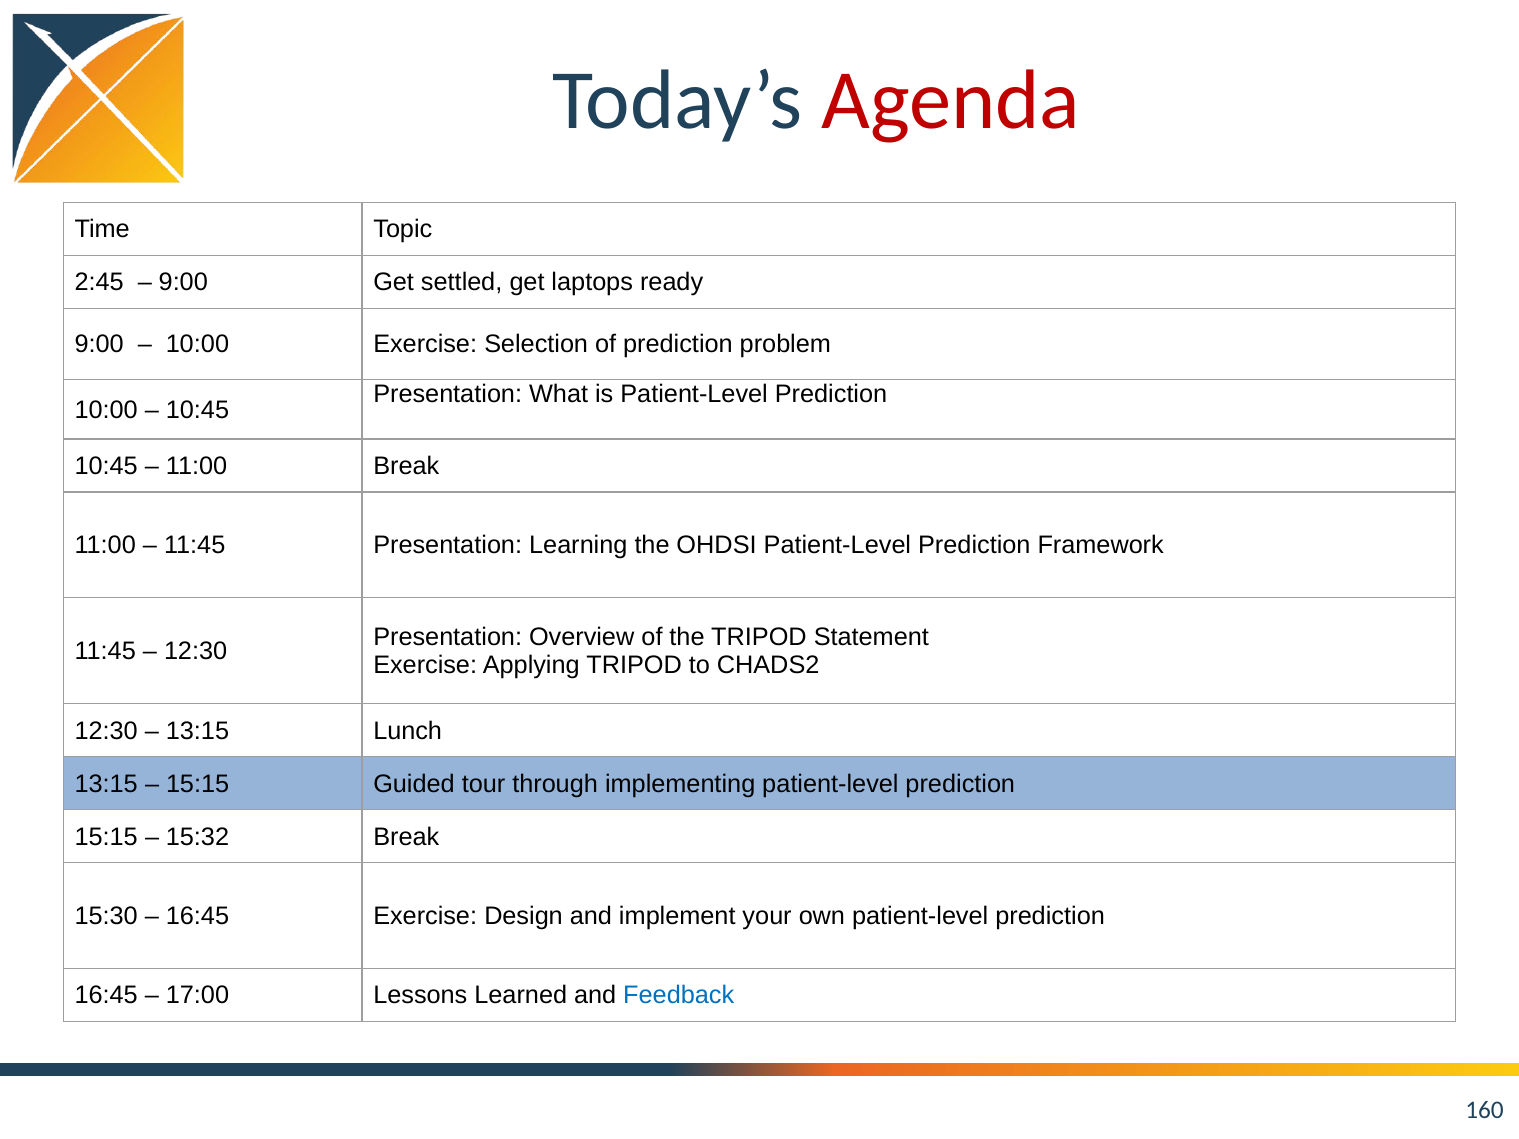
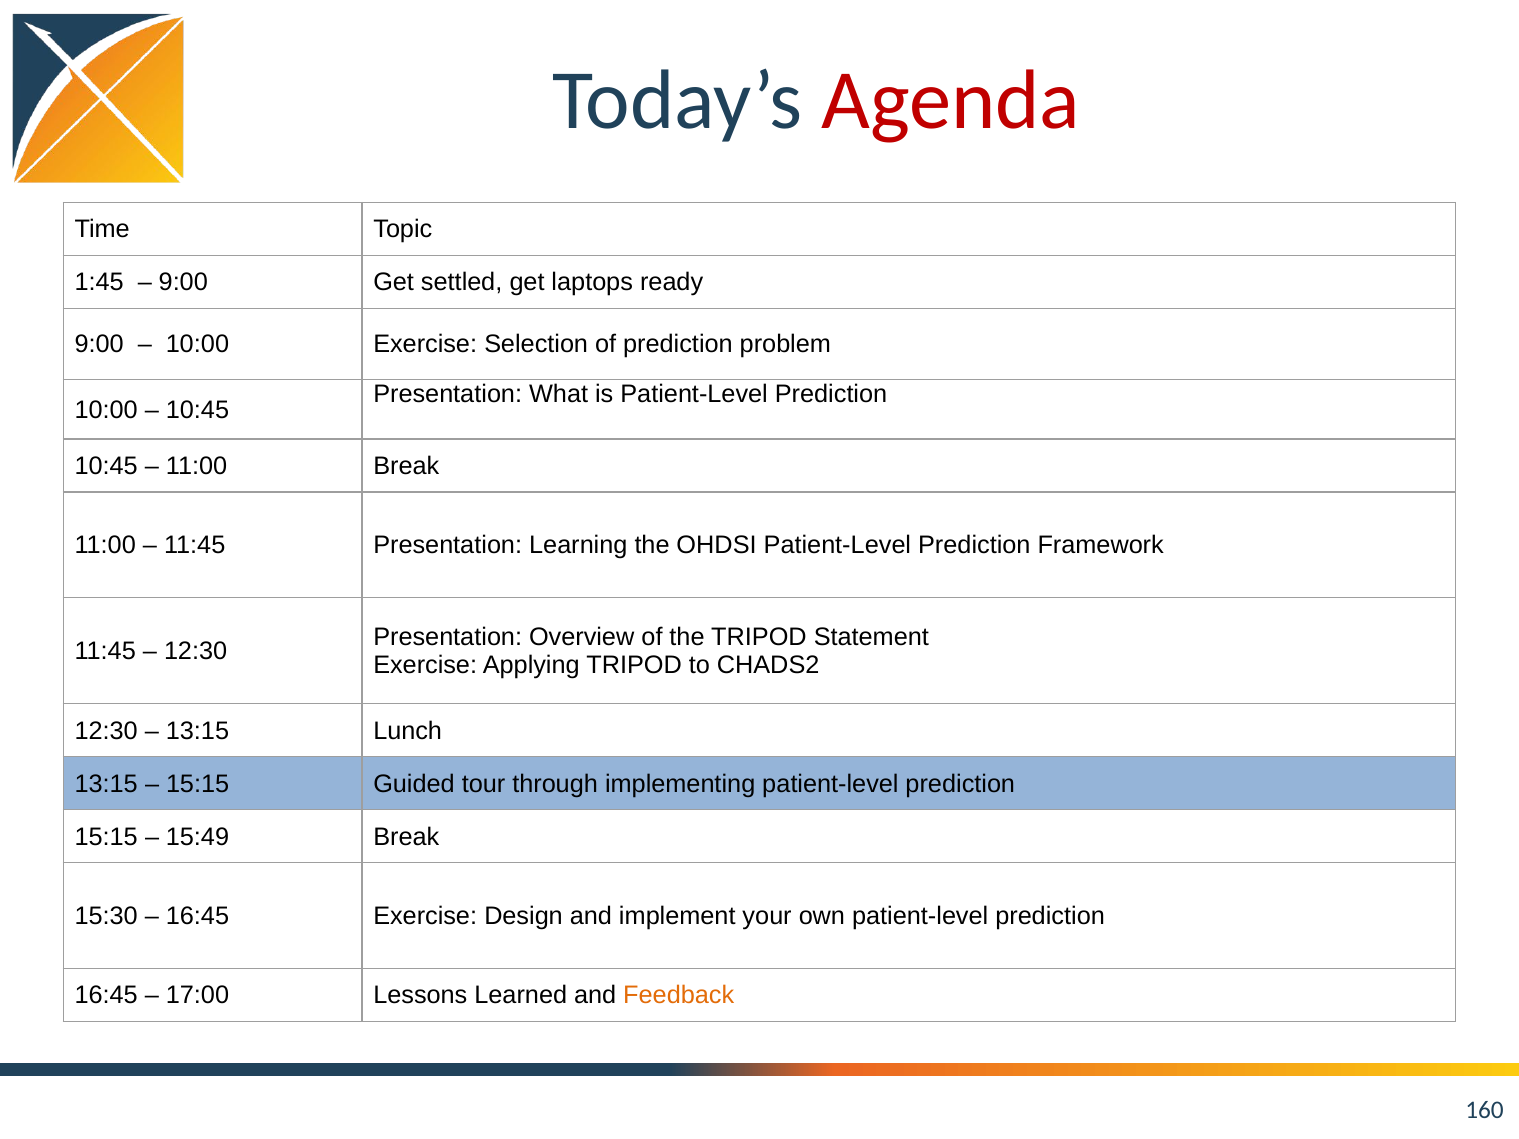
2:45: 2:45 -> 1:45 (99, 283)
15:32: 15:32 -> 15:49 (197, 837)
Feedback colour: blue -> orange (679, 996)
